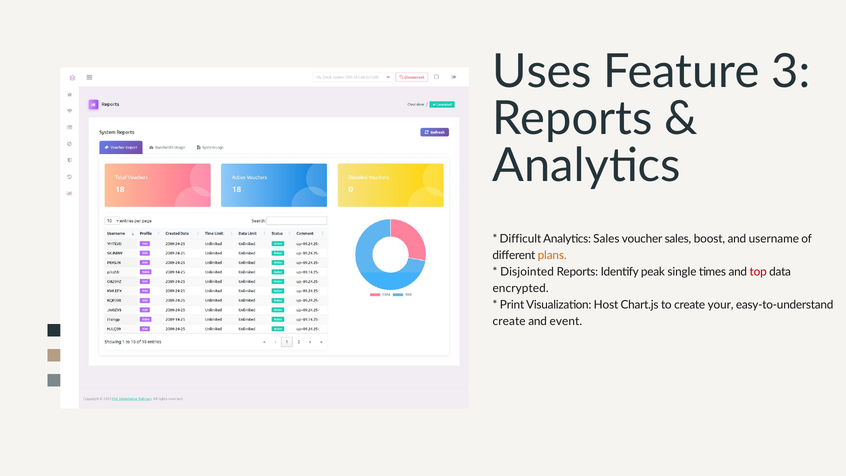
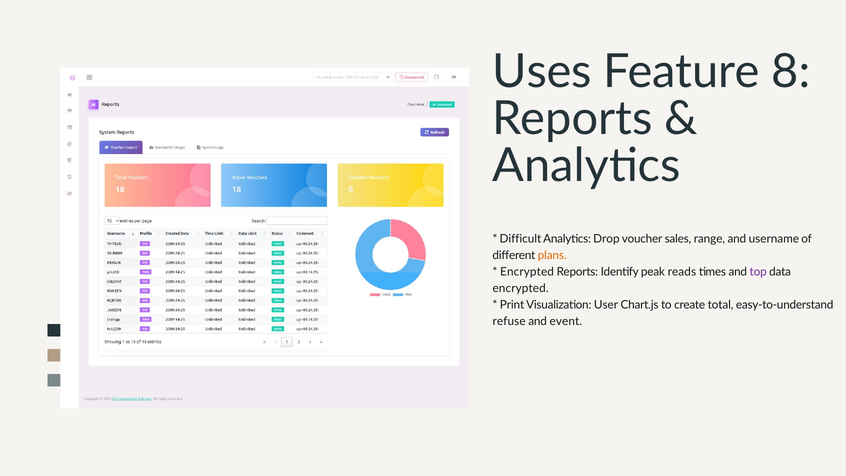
3: 3 -> 8 (791, 71)
Analytics Sales: Sales -> Drop (606, 239)
boost: boost -> range (709, 239)
Disjointed: Disjointed -> Encrypted (527, 272)
single: single -> reads (682, 272)
top colour: red -> purple (758, 272)
Host: Host -> User (606, 305)
your: your -> total (721, 305)
create: create -> refuse (509, 321)
